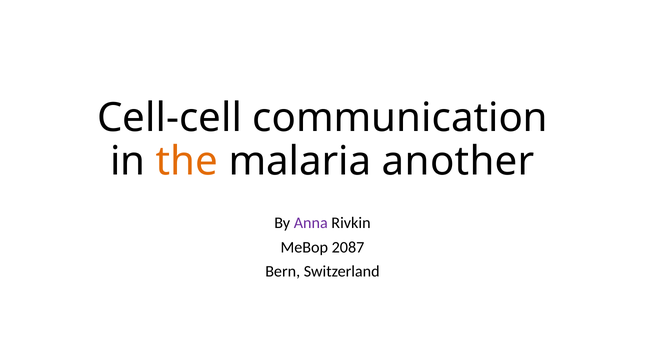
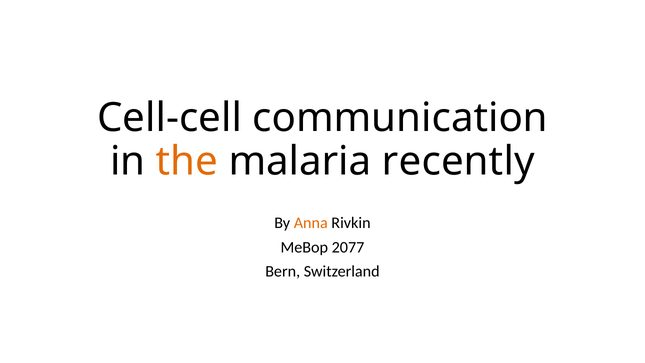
another: another -> recently (458, 161)
Anna colour: purple -> orange (311, 223)
2087: 2087 -> 2077 (348, 247)
